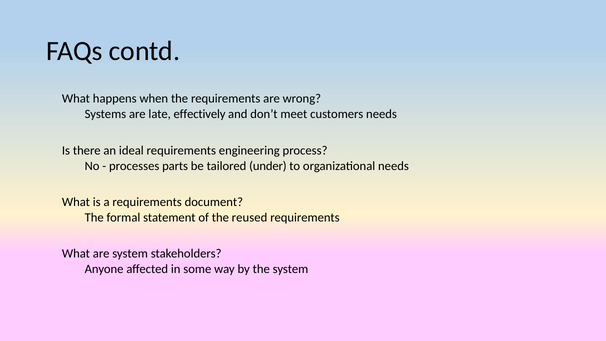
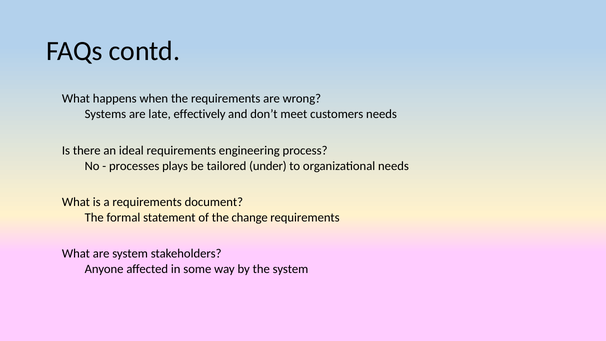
parts: parts -> plays (175, 166)
reused: reused -> change (250, 217)
